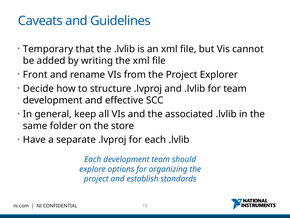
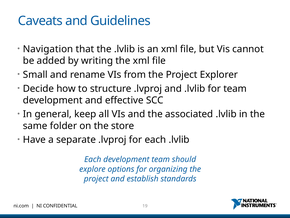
Temporary: Temporary -> Navigation (48, 49)
Front: Front -> Small (35, 75)
